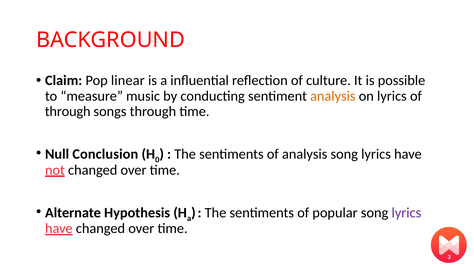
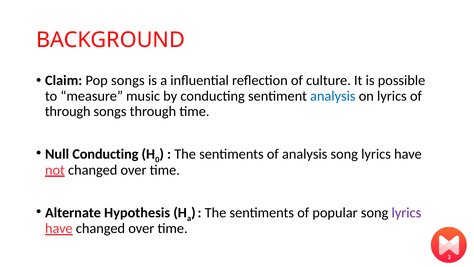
Pop linear: linear -> songs (128, 80)
analysis colour: orange -> blue (333, 96)
Null Conclusion: Conclusion -> Conducting (105, 154)
